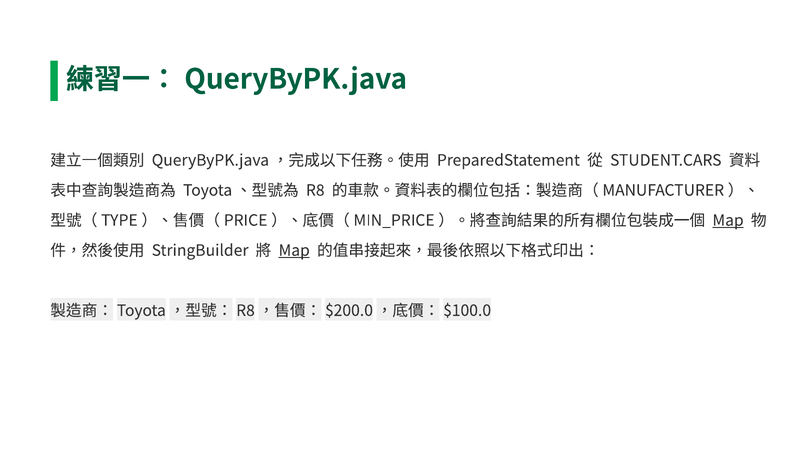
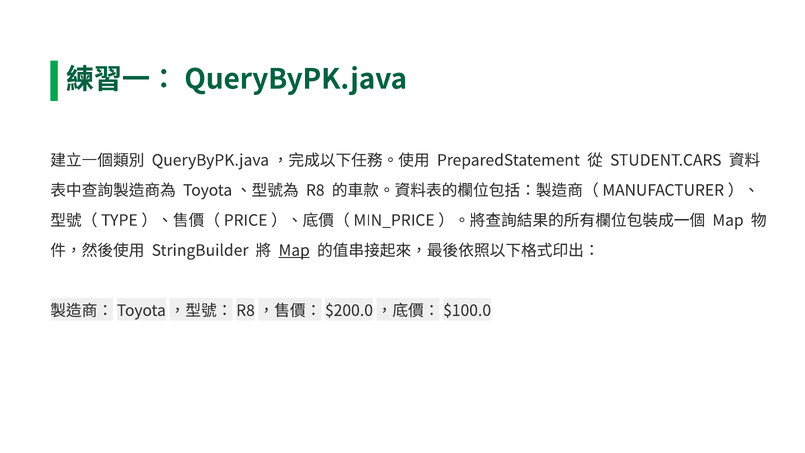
Map underline: present -> none (728, 220)
